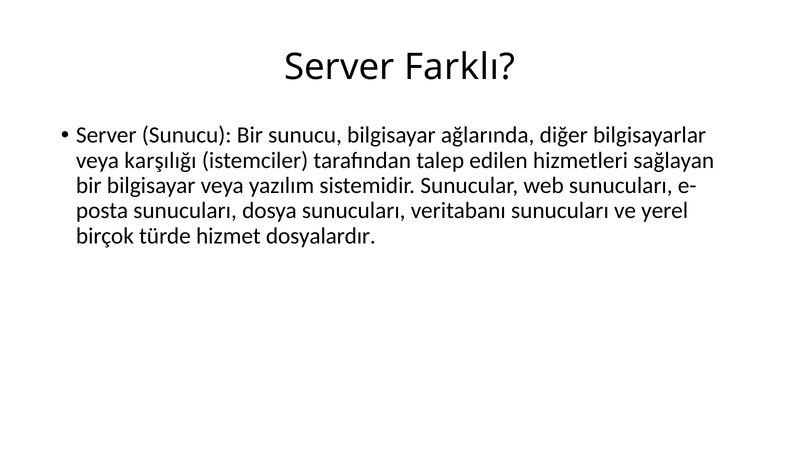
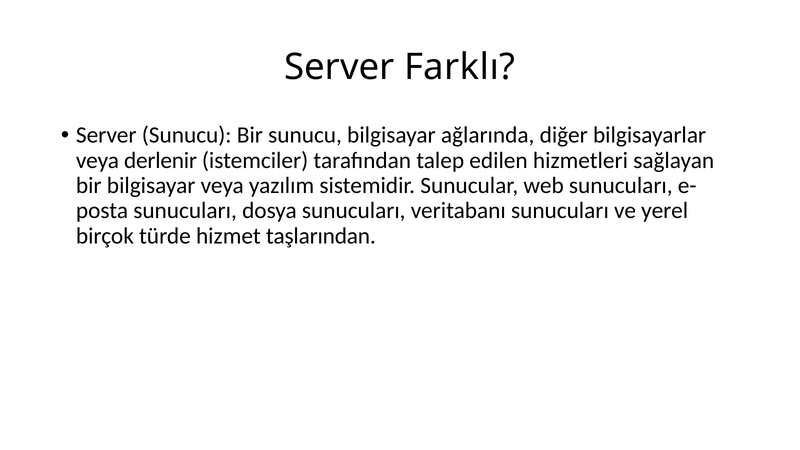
karşılığı: karşılığı -> derlenir (161, 160)
dosyalardır: dosyalardır -> taşlarından (321, 236)
